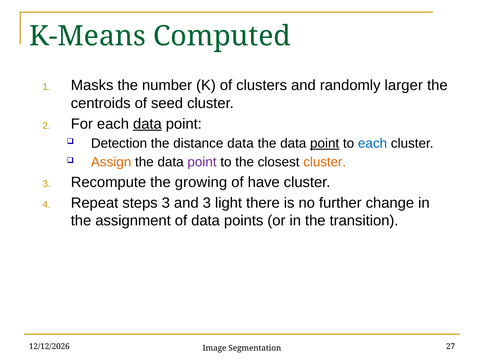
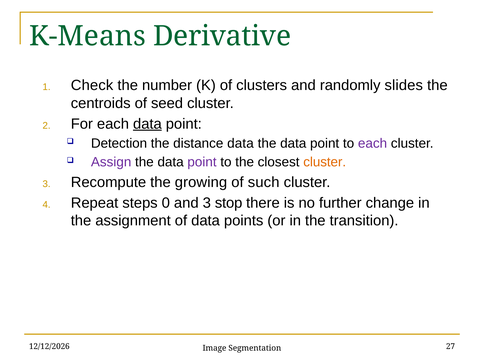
Computed: Computed -> Derivative (222, 36)
Masks: Masks -> Check (92, 85)
larger: larger -> slides (404, 85)
point underline: present -> none (325, 143)
each colour: blue -> purple (373, 143)
Assign colour: orange -> purple (111, 162)
have: have -> such (264, 182)
steps 3: 3 -> 0 (166, 203)
light: light -> stop (229, 203)
